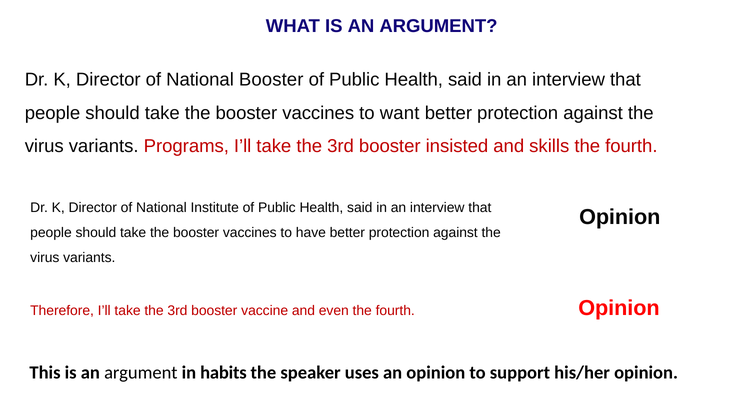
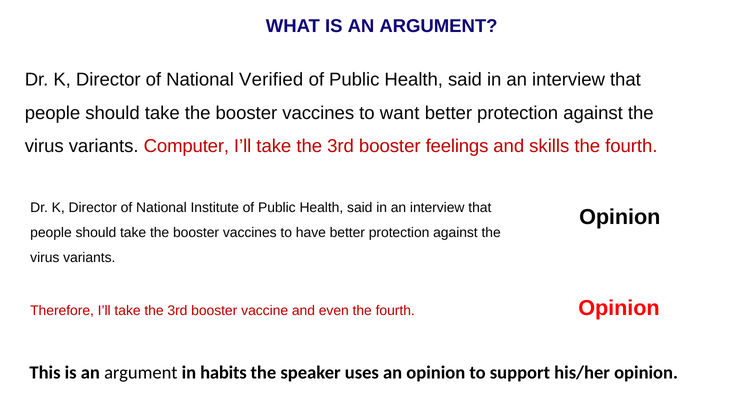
National Booster: Booster -> Verified (271, 80)
Programs: Programs -> Computer (186, 146)
insisted: insisted -> feelings (457, 146)
